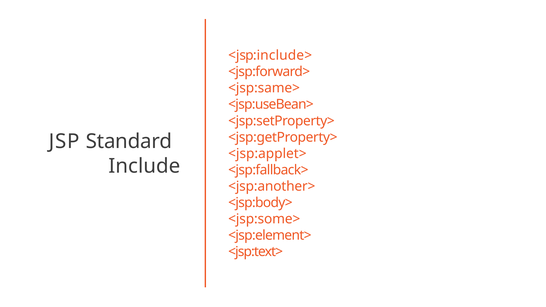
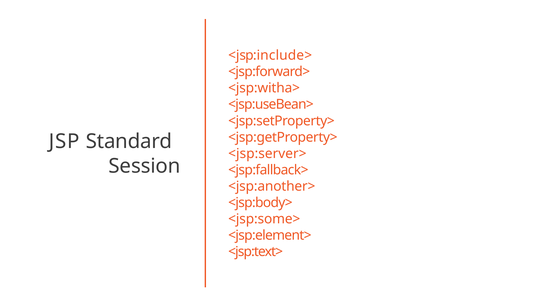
<jsp:same>: <jsp:same> -> <jsp:witha> (264, 88)
<jsp:applet>: <jsp:applet> -> <jsp:server> (267, 154)
Include: Include -> Session (145, 166)
